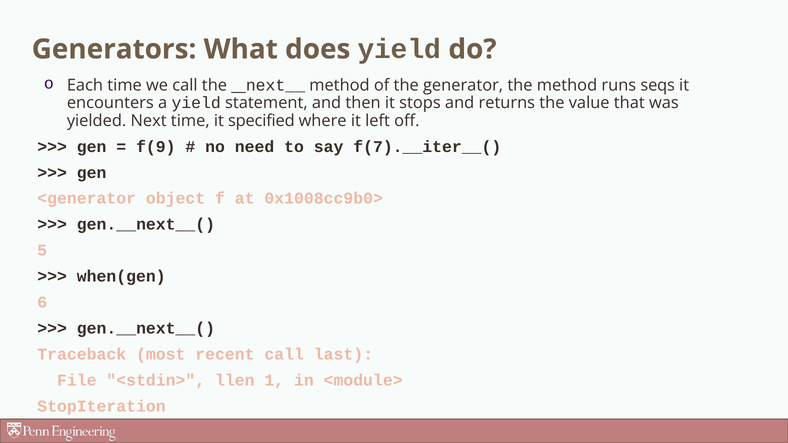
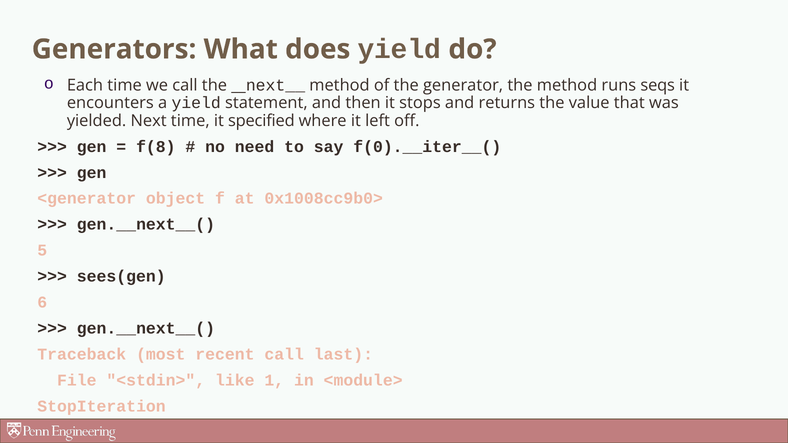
f(9: f(9 -> f(8 (156, 147)
f(7).__iter__(: f(7).__iter__( -> f(0).__iter__( (427, 147)
when(gen: when(gen -> sees(gen (121, 277)
llen: llen -> like (235, 380)
